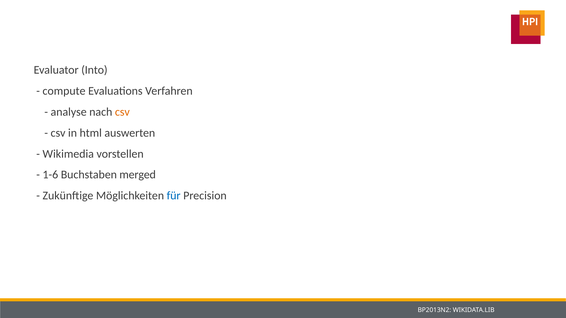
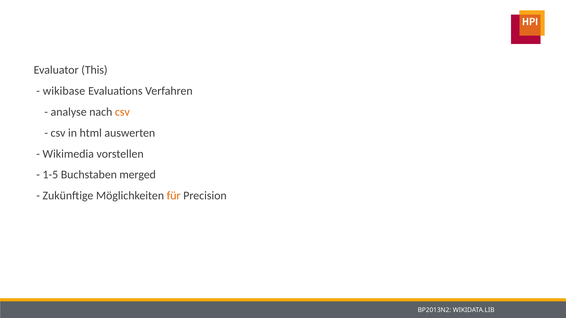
Into: Into -> This (94, 70)
compute: compute -> wikibase (64, 91)
1-6: 1-6 -> 1-5 (50, 175)
für colour: blue -> orange (174, 196)
